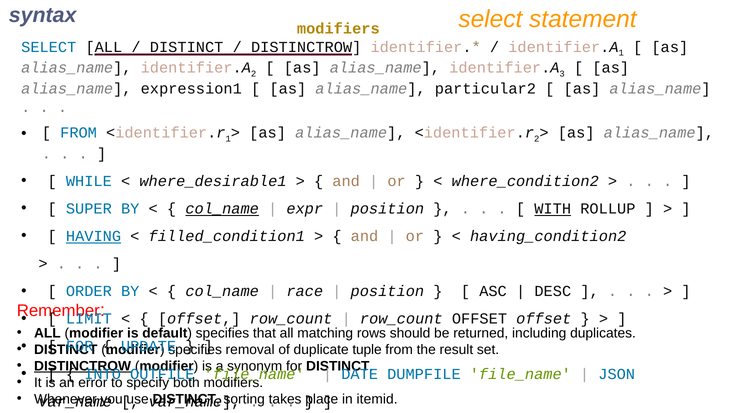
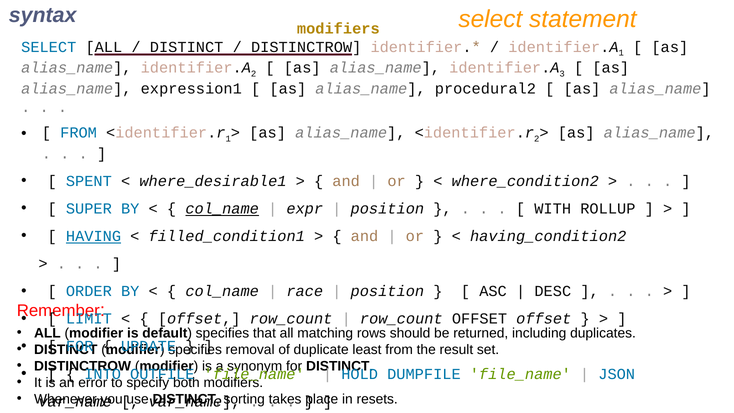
particular2: particular2 -> procedural2 (485, 89)
WHILE: WHILE -> SPENT (89, 181)
WITH underline: present -> none (553, 209)
tuple: tuple -> least (367, 349)
DISTINCTROW underline: present -> none (83, 366)
DATE: DATE -> HOLD (360, 374)
itemid: itemid -> resets (377, 399)
